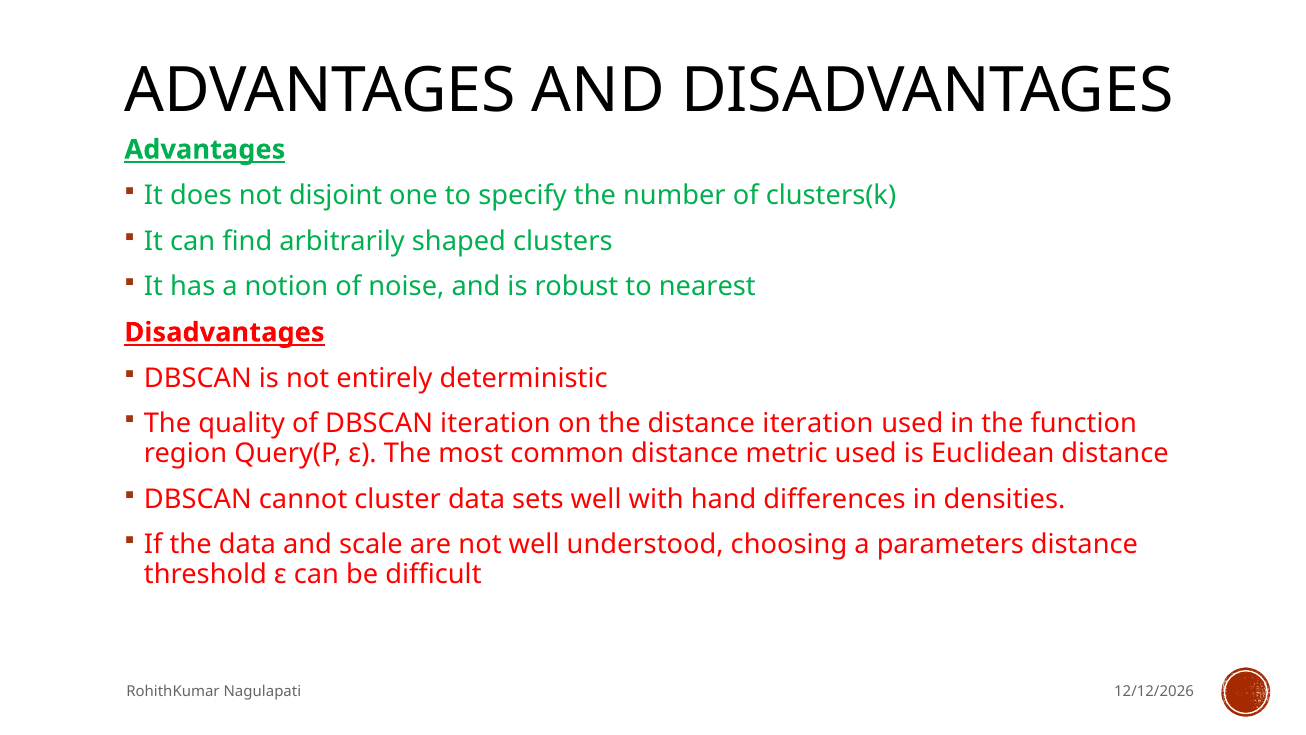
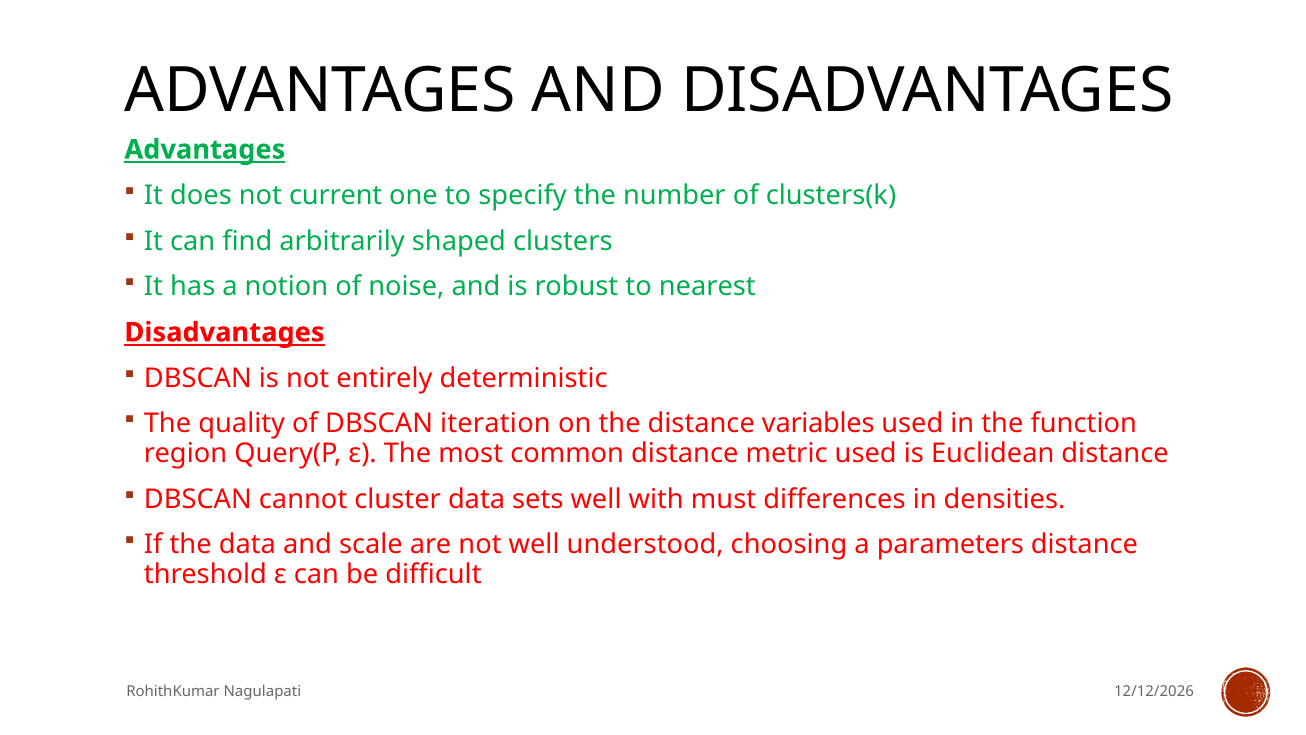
disjoint: disjoint -> current (336, 195)
distance iteration: iteration -> variables (818, 424)
hand: hand -> must (724, 499)
